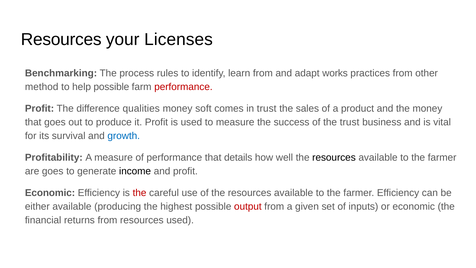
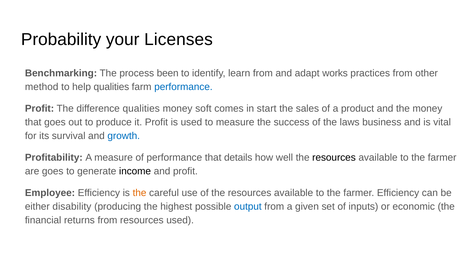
Resources: Resources -> Probability (61, 39)
rules: rules -> been (168, 73)
help possible: possible -> qualities (111, 87)
performance colour: red -> blue (183, 87)
in trust: trust -> start (267, 108)
the trust: trust -> laws (350, 122)
Economic: Economic -> Employee (50, 193)
the colour: red -> orange (140, 193)
either available: available -> disability (72, 206)
output colour: red -> blue (248, 206)
